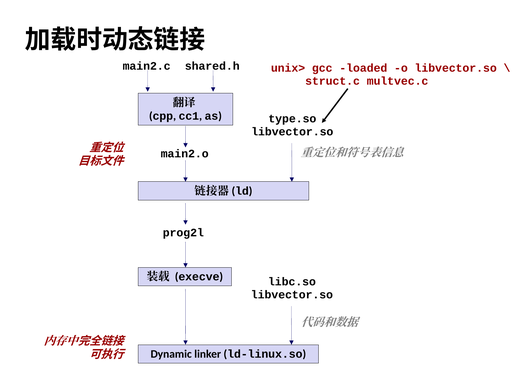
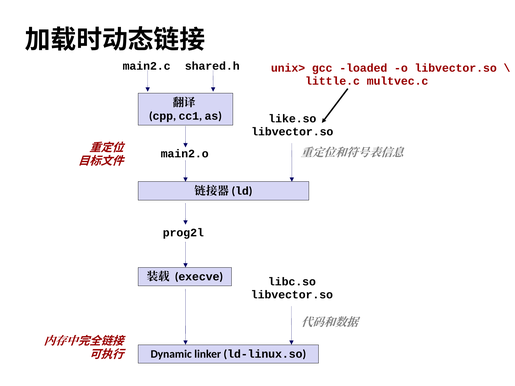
struct.c: struct.c -> little.c (333, 81)
type.so: type.so -> like.so (292, 119)
